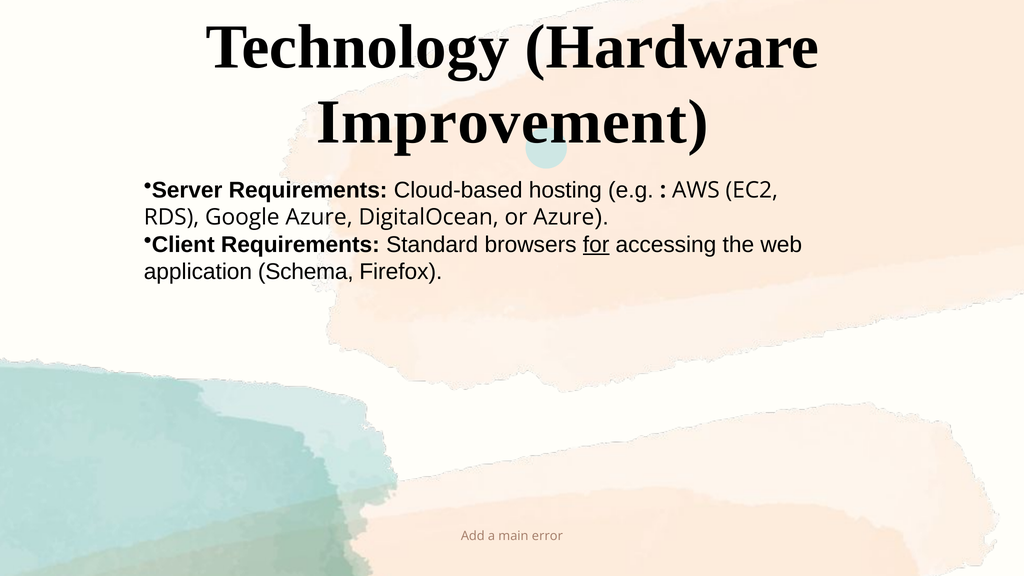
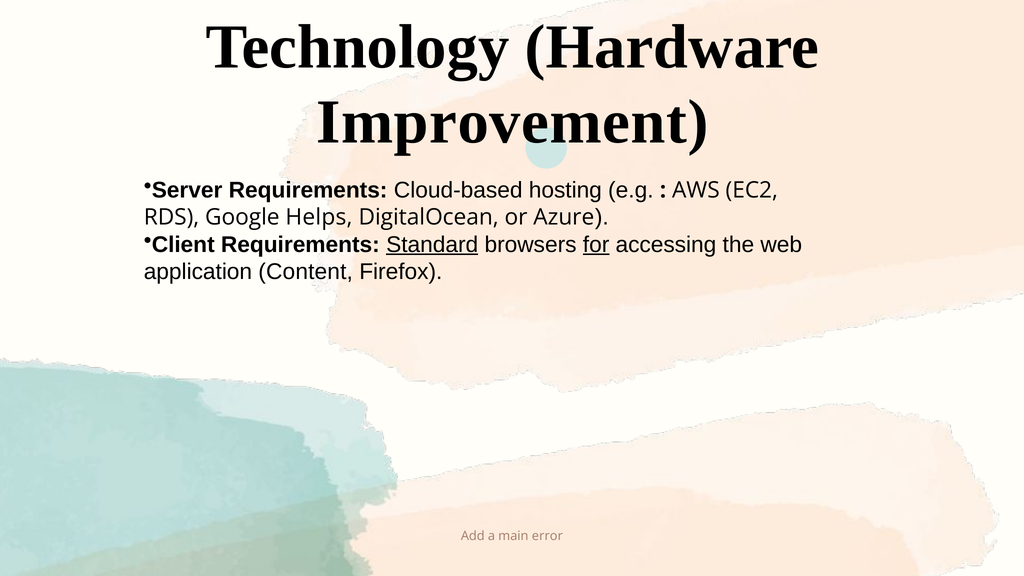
Google Azure: Azure -> Helps (319, 217)
Standard underline: none -> present (432, 245)
Schema: Schema -> Content (306, 272)
